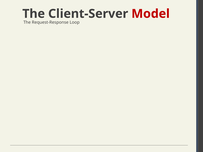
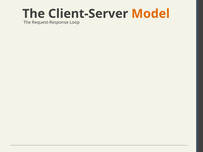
Model colour: red -> orange (151, 14)
